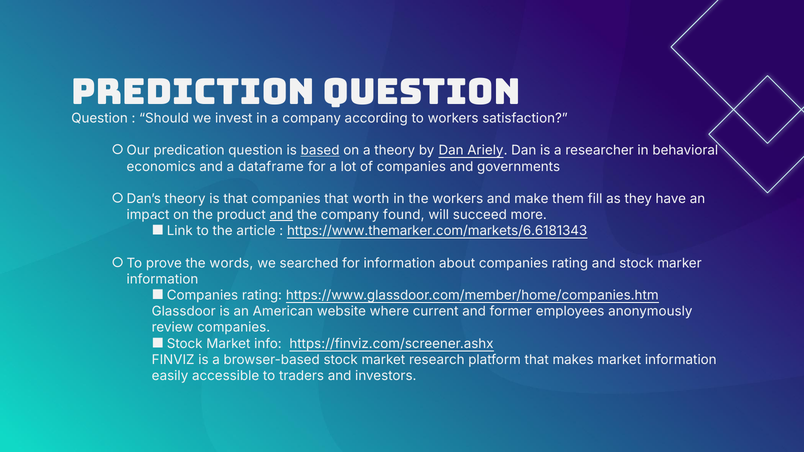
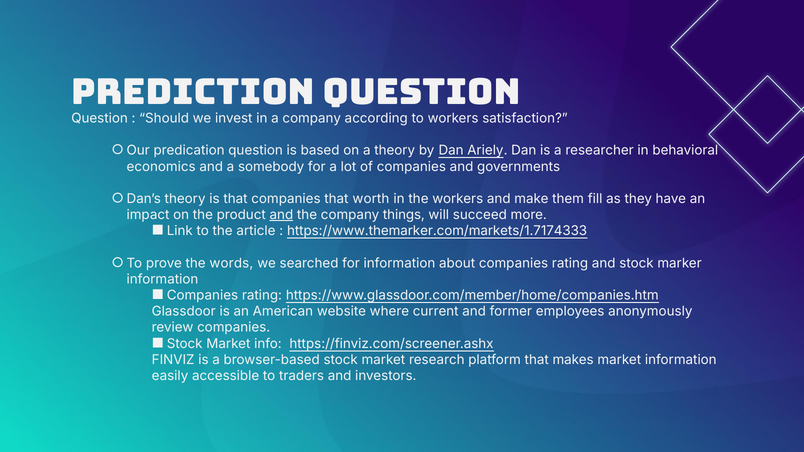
based underline: present -> none (320, 150)
dataframe: dataframe -> somebody (271, 167)
found: found -> things (404, 215)
https://www.themarker.com/markets/6.6181343: https://www.themarker.com/markets/6.6181343 -> https://www.themarker.com/markets/1.7174333 (437, 231)
